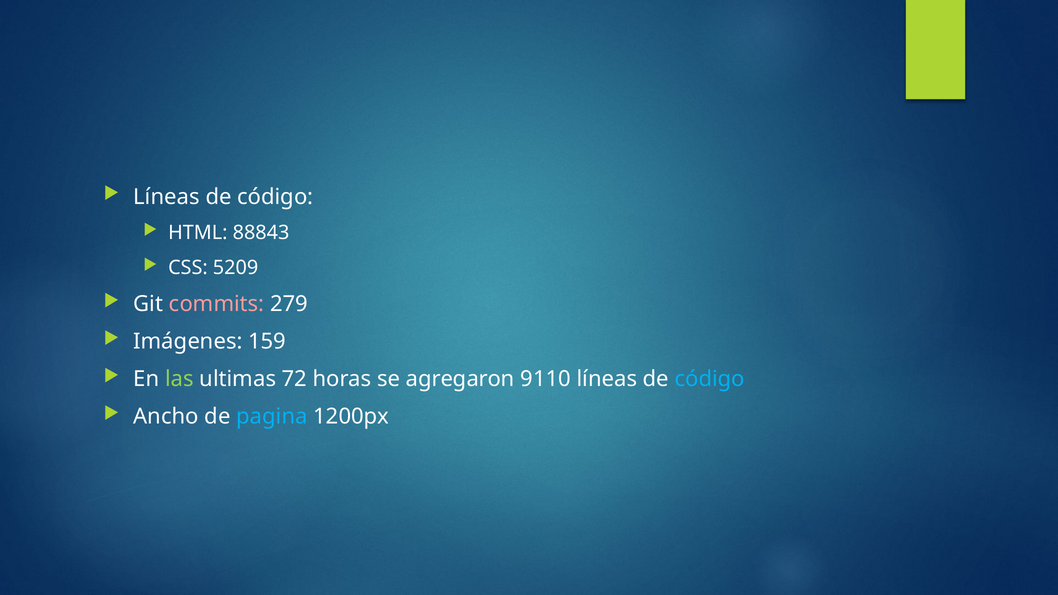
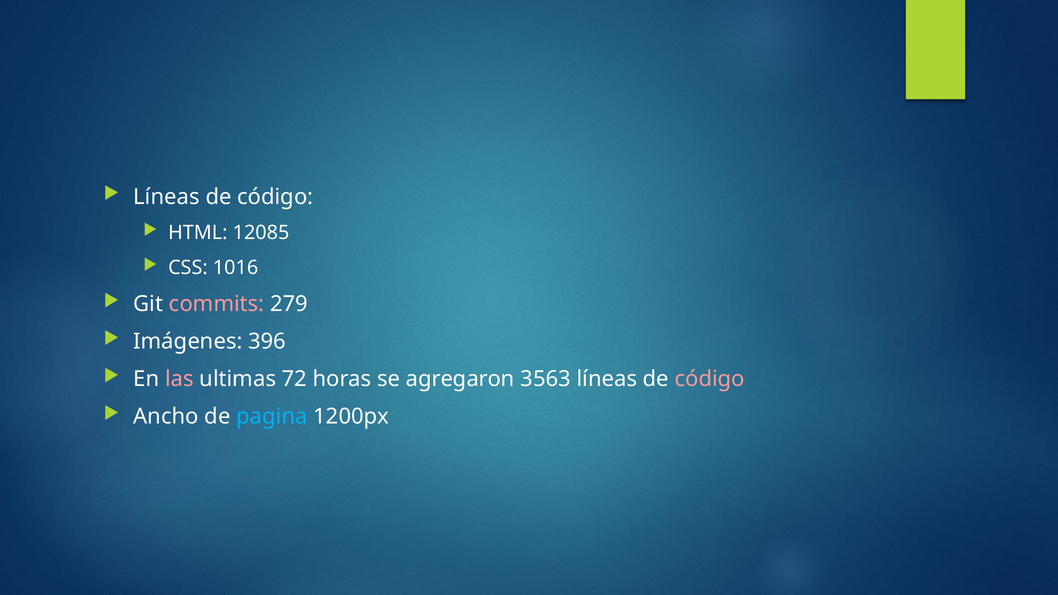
88843: 88843 -> 12085 (261, 233)
5209: 5209 -> 1016 (236, 268)
159: 159 -> 396 (267, 342)
las colour: light green -> pink (179, 379)
9110: 9110 -> 3563 (546, 379)
código colour: light blue -> pink (710, 379)
